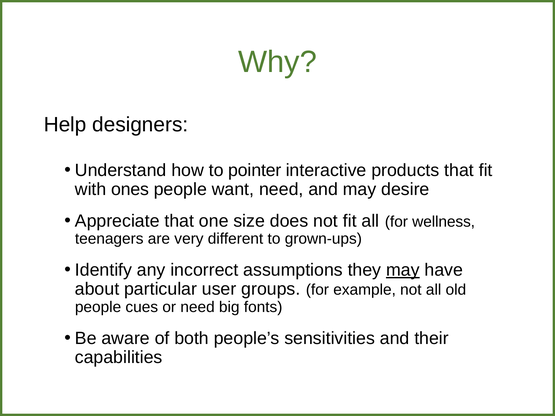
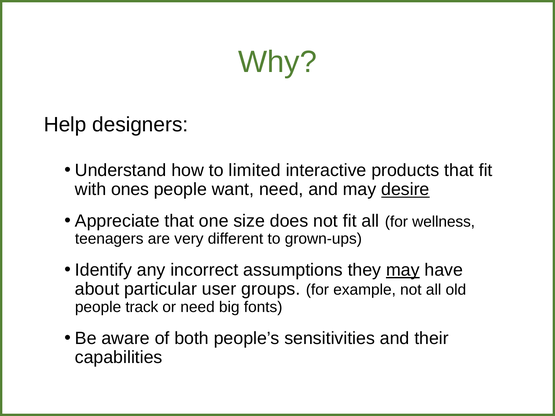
pointer: pointer -> limited (255, 170)
desire underline: none -> present (405, 190)
cues: cues -> track (142, 307)
